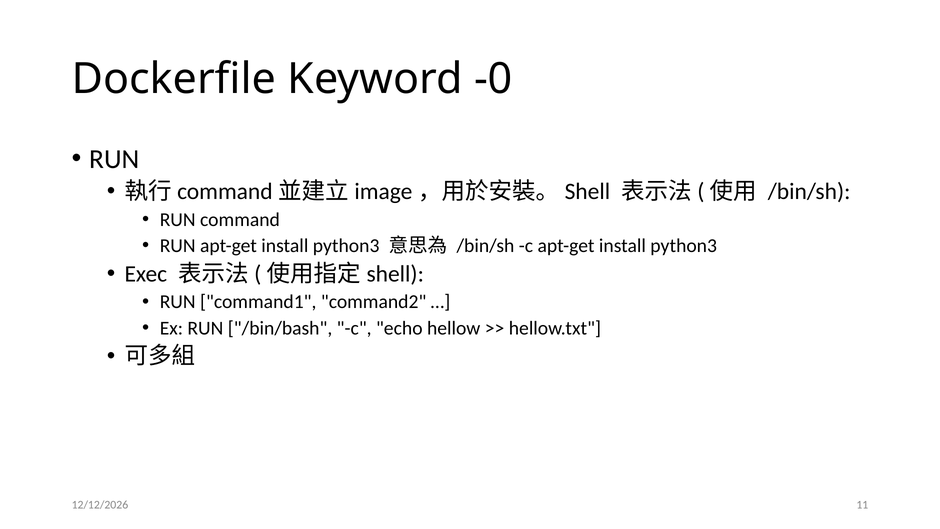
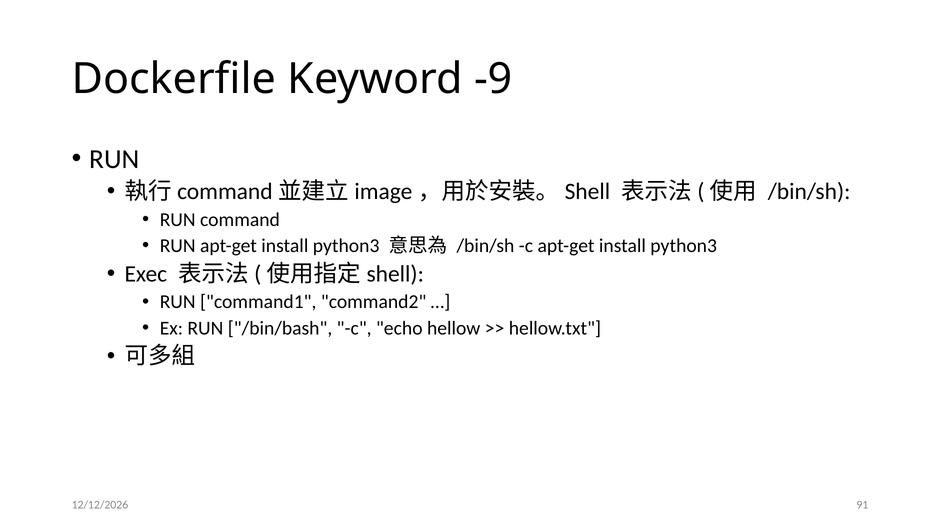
-0: -0 -> -9 (493, 79)
11: 11 -> 91 (862, 505)
